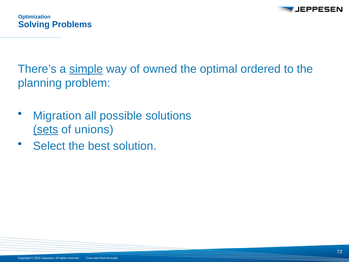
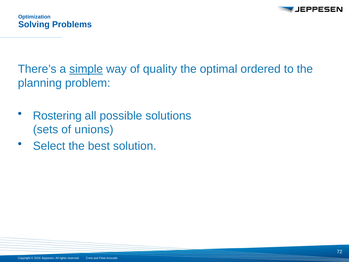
owned: owned -> quality (160, 69)
Migration: Migration -> Rostering (57, 116)
sets underline: present -> none (46, 130)
